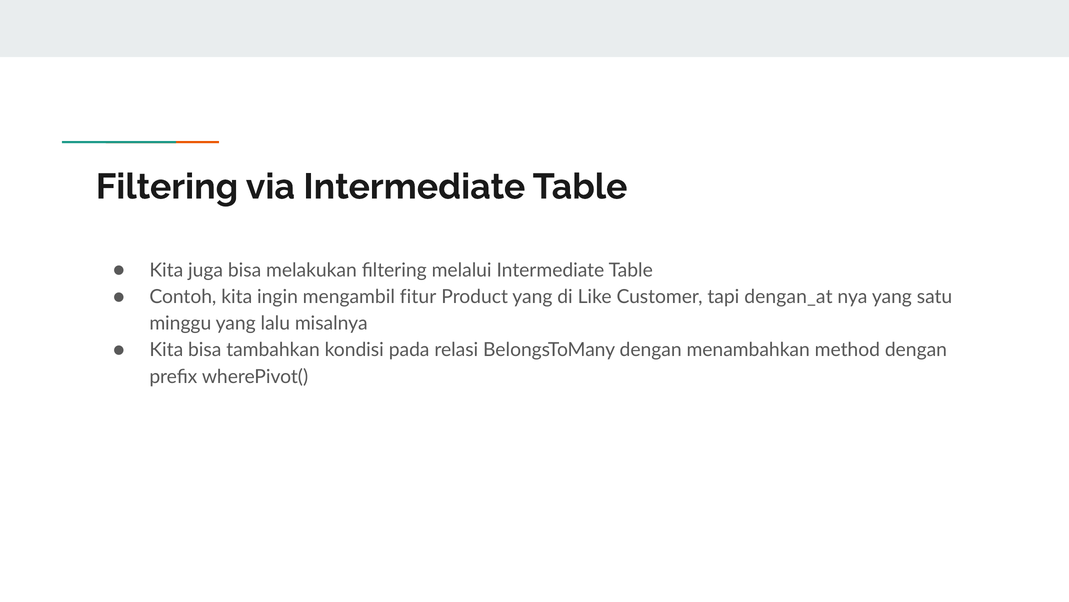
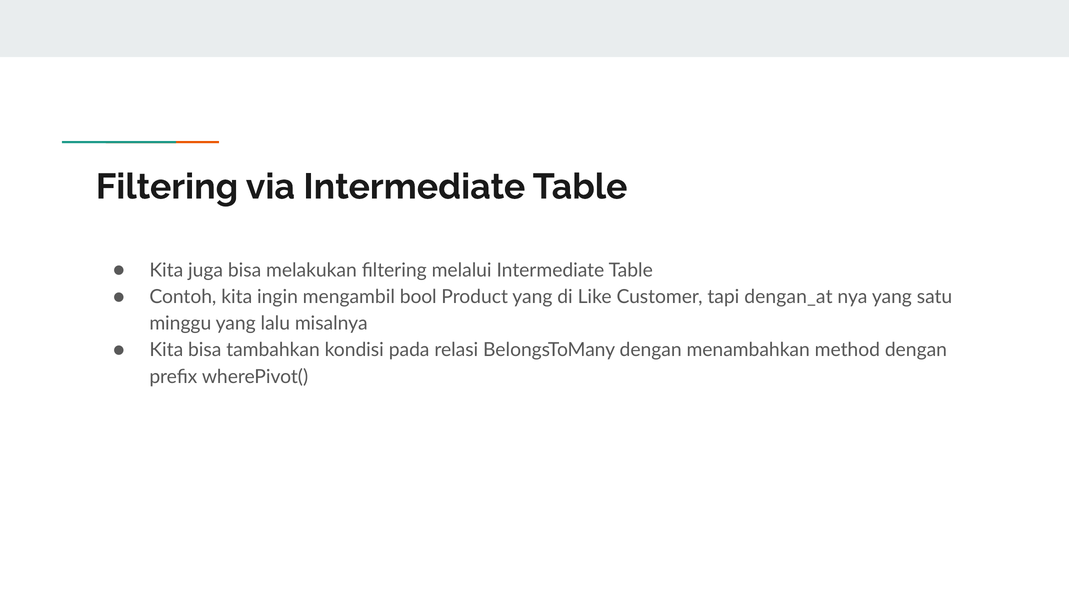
fitur: fitur -> bool (418, 296)
